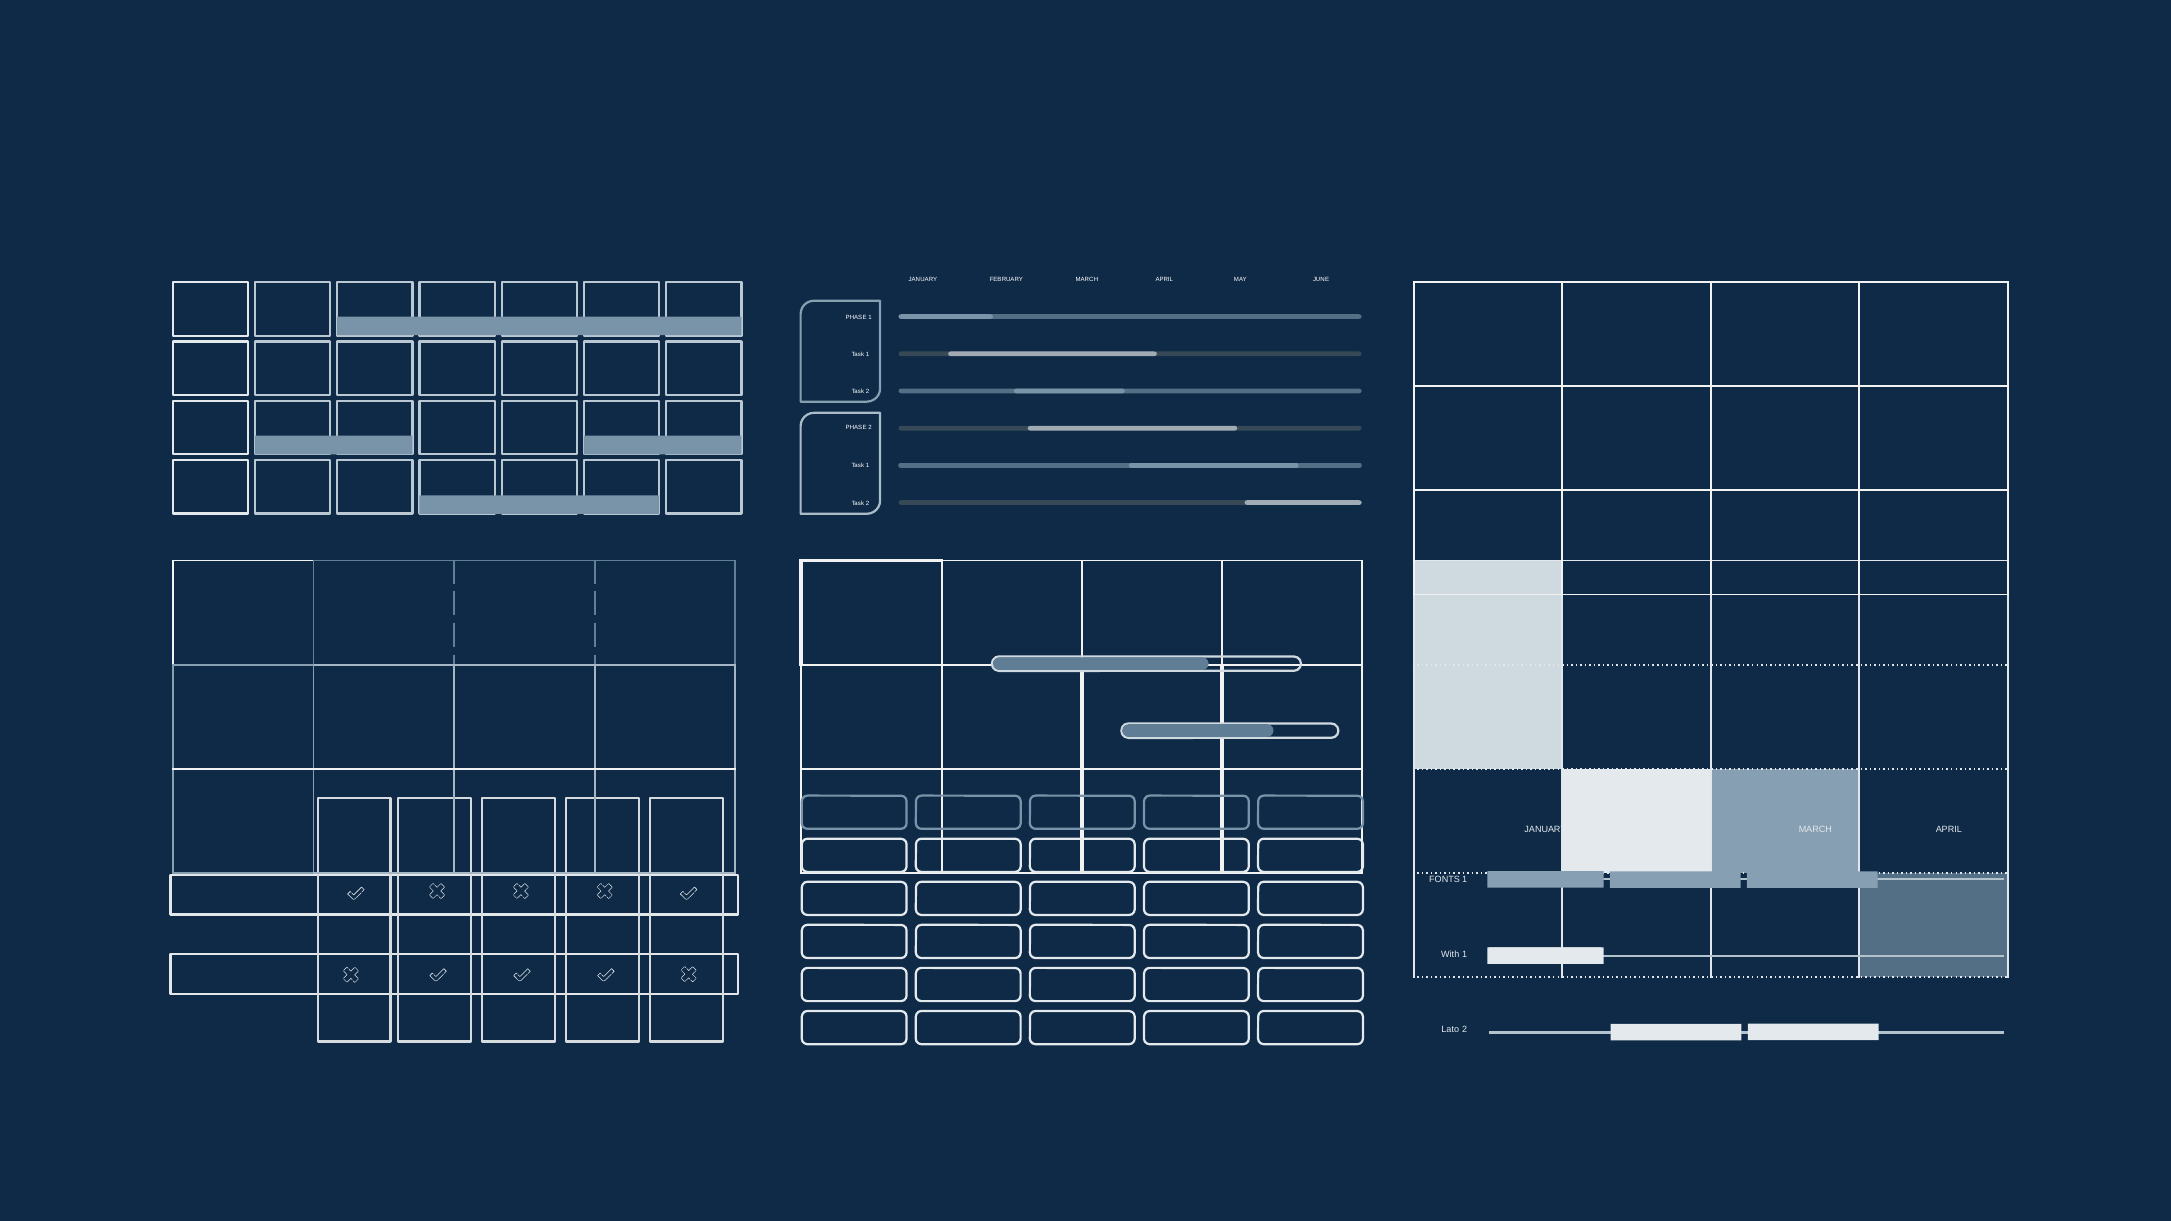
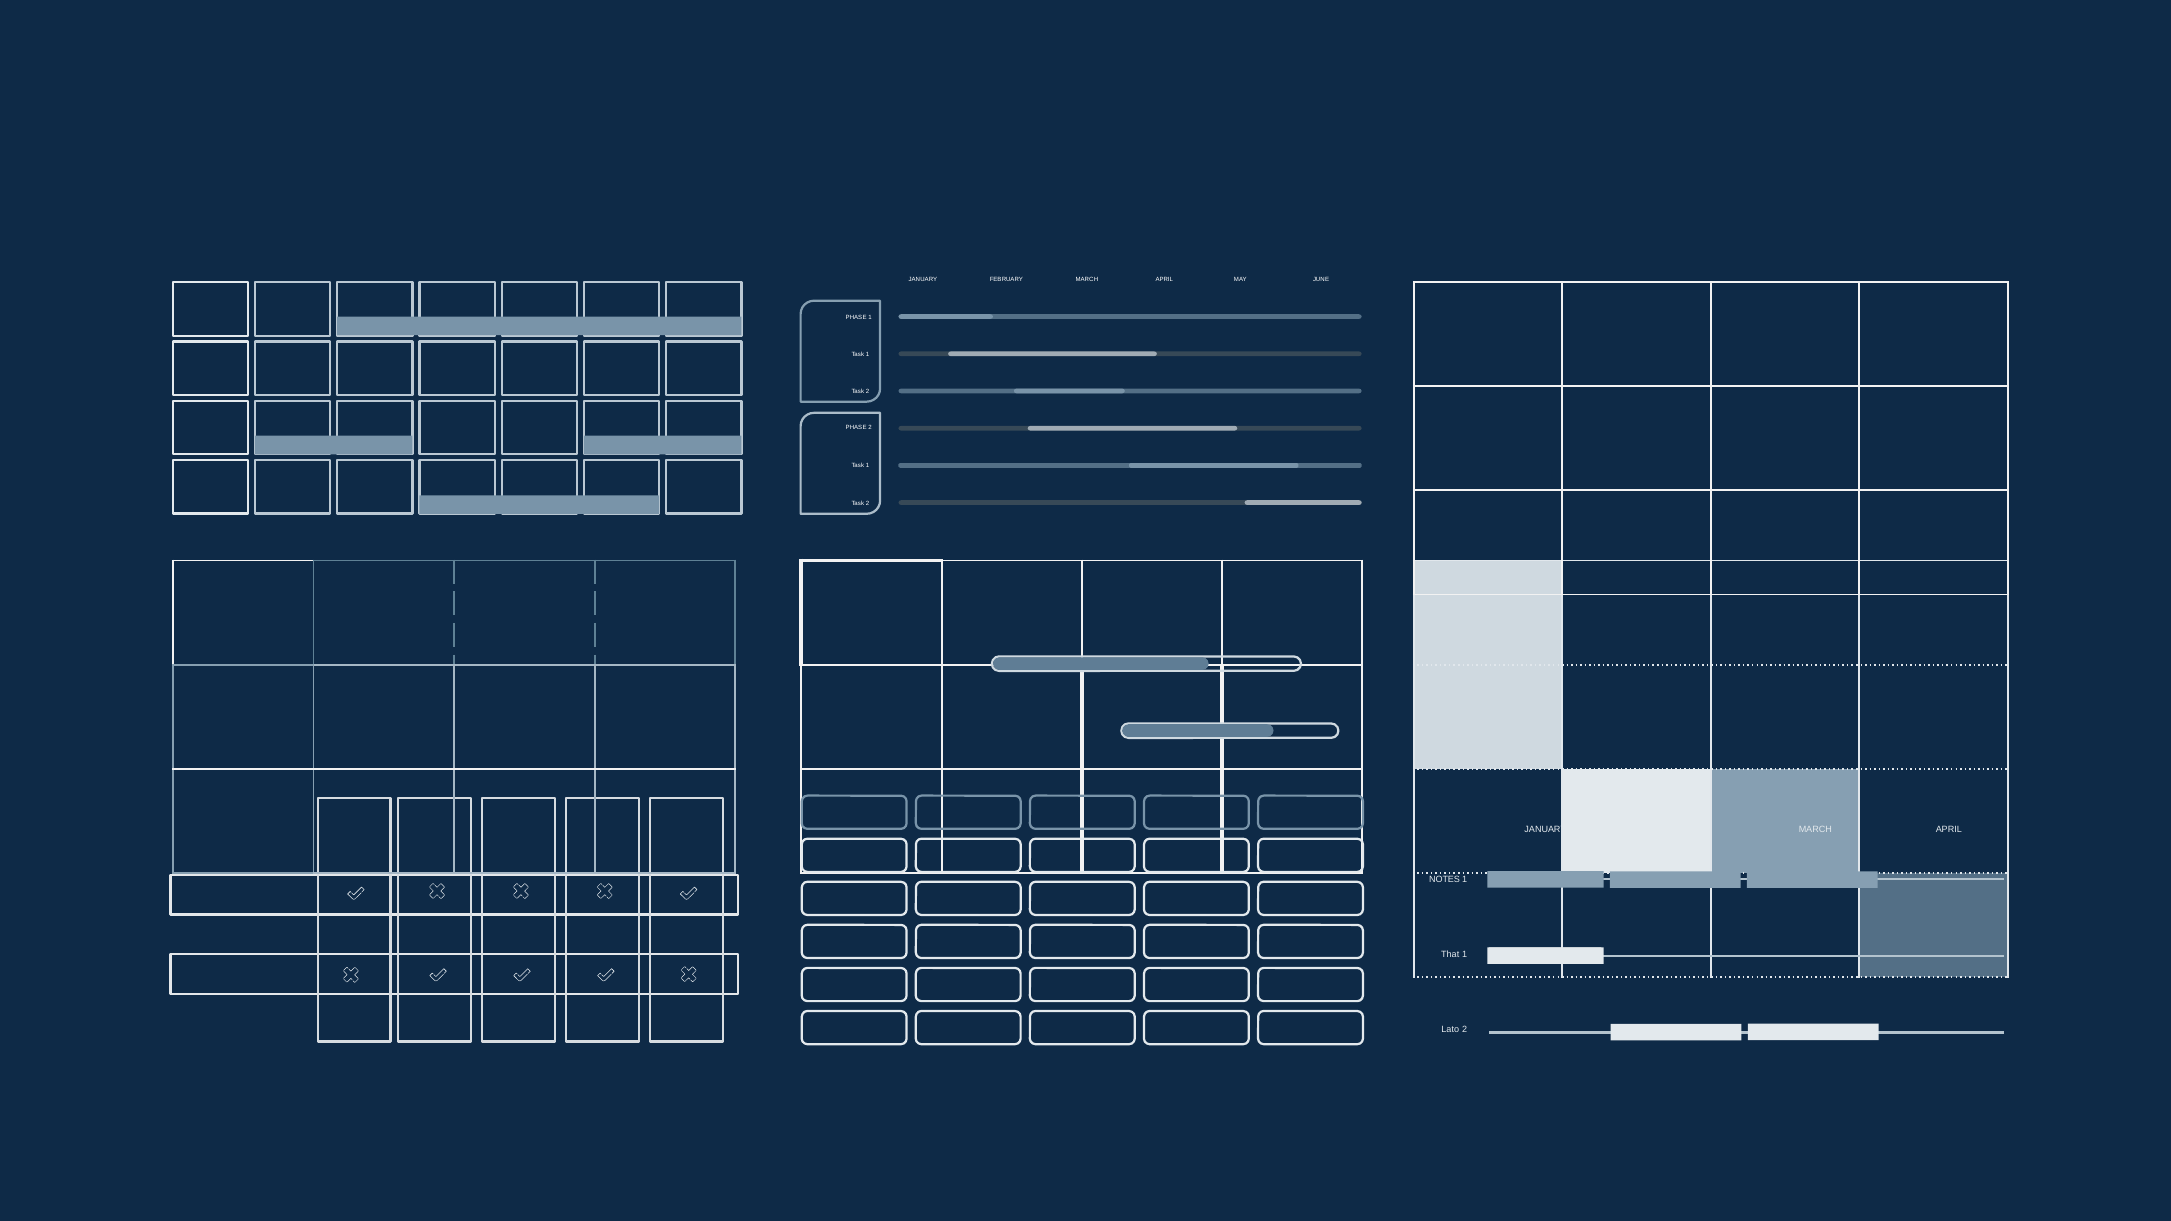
FONTS: FONTS -> NOTES (1445, 880)
With: With -> That (1450, 955)
